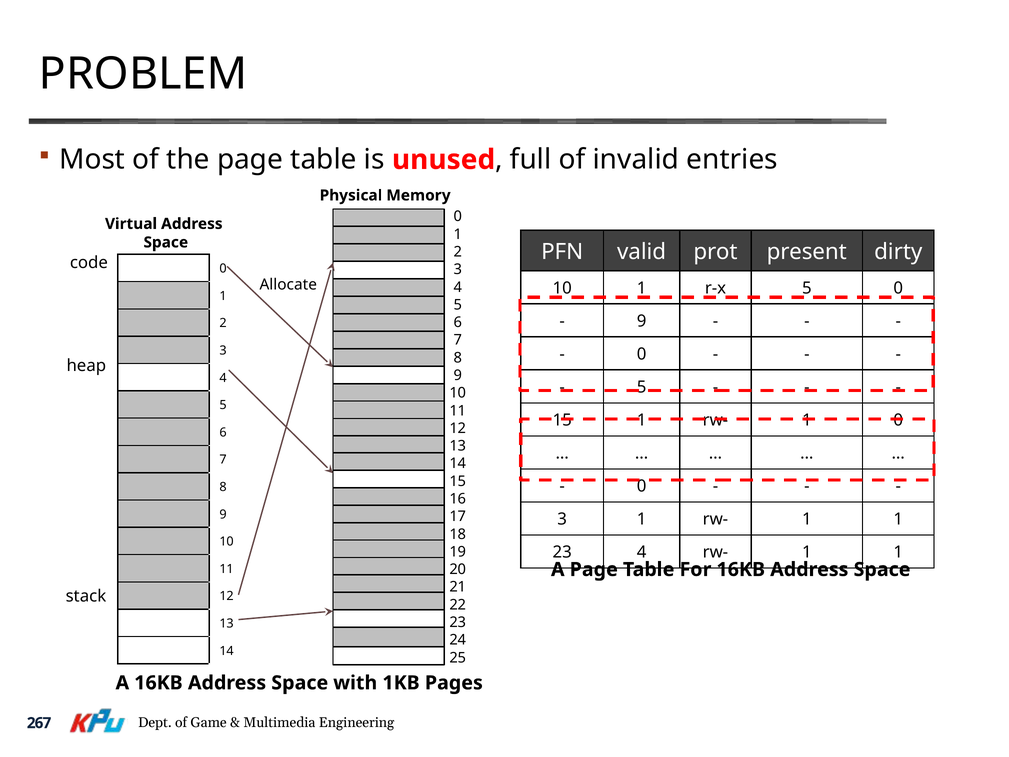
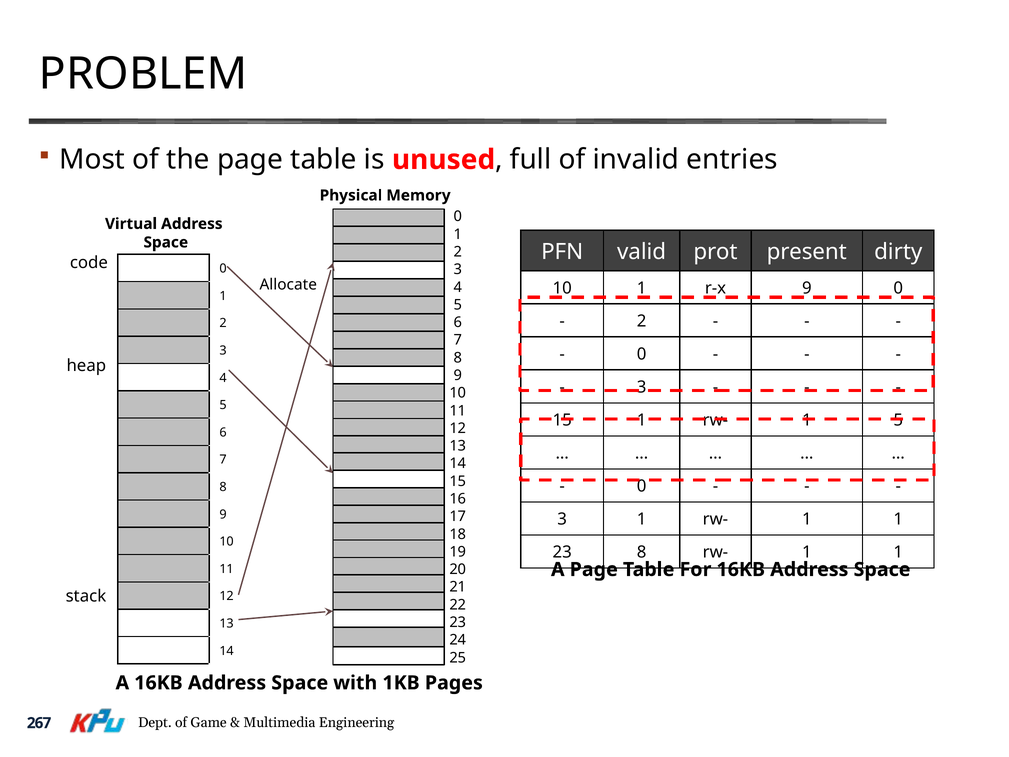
r-x 5: 5 -> 9 (807, 288)
9: 9 -> 2 (642, 321)
5: 5 -> 3 (642, 387)
1 0: 0 -> 5 (898, 420)
23 4: 4 -> 8 (642, 552)
